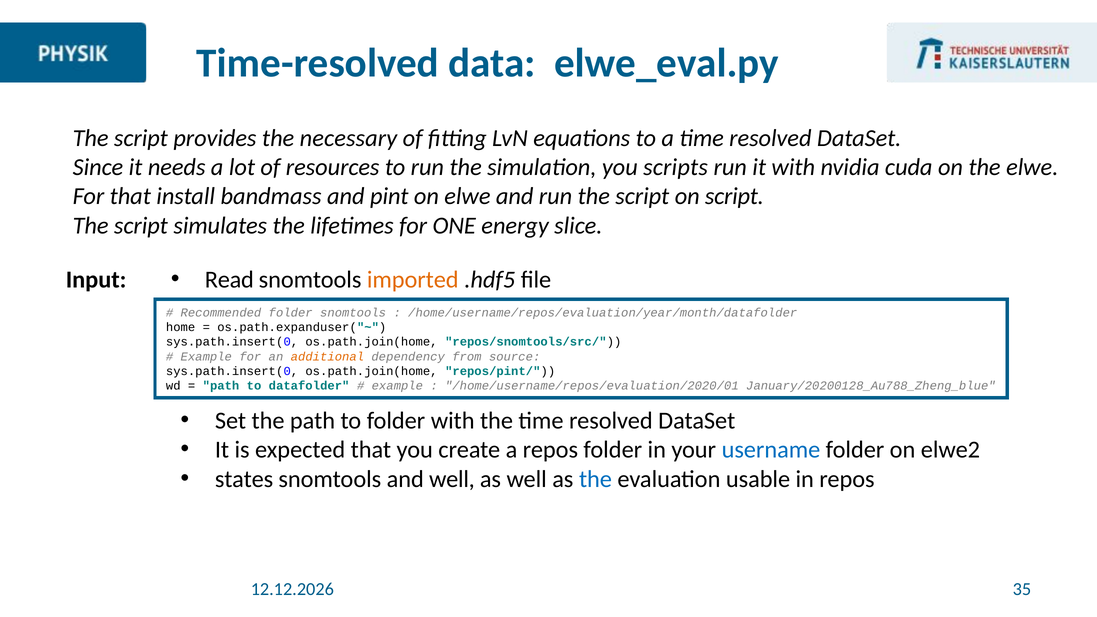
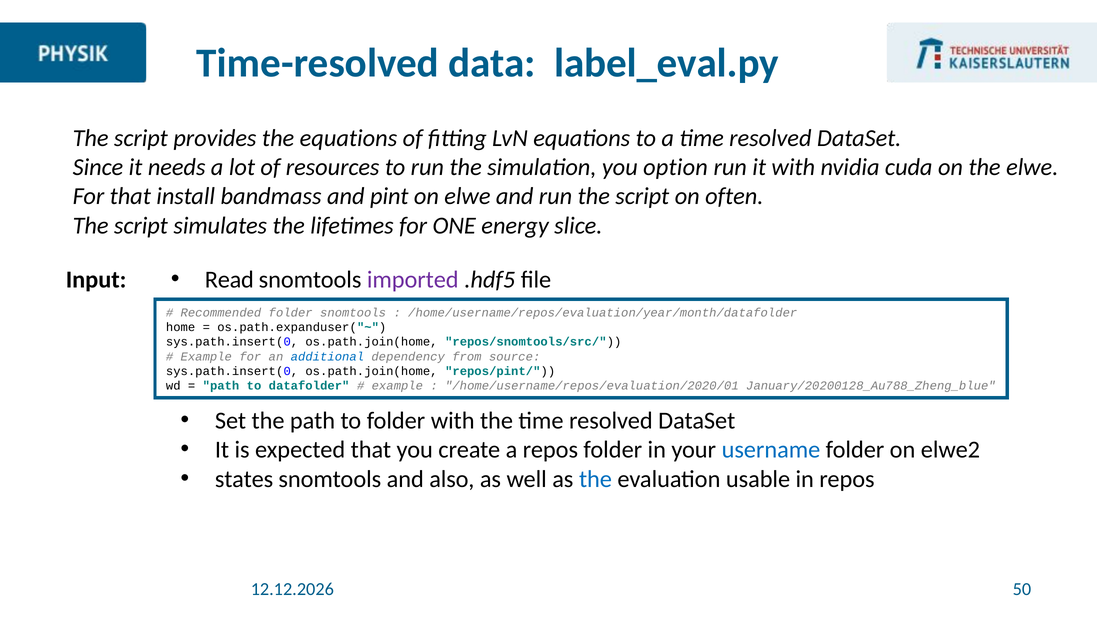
elwe_eval.py: elwe_eval.py -> label_eval.py (667, 63)
the necessary: necessary -> equations (348, 138)
scripts: scripts -> option (676, 167)
on script: script -> often (734, 196)
imported colour: orange -> purple (413, 280)
additional colour: orange -> blue (327, 357)
and well: well -> also (452, 479)
35: 35 -> 50 (1022, 589)
